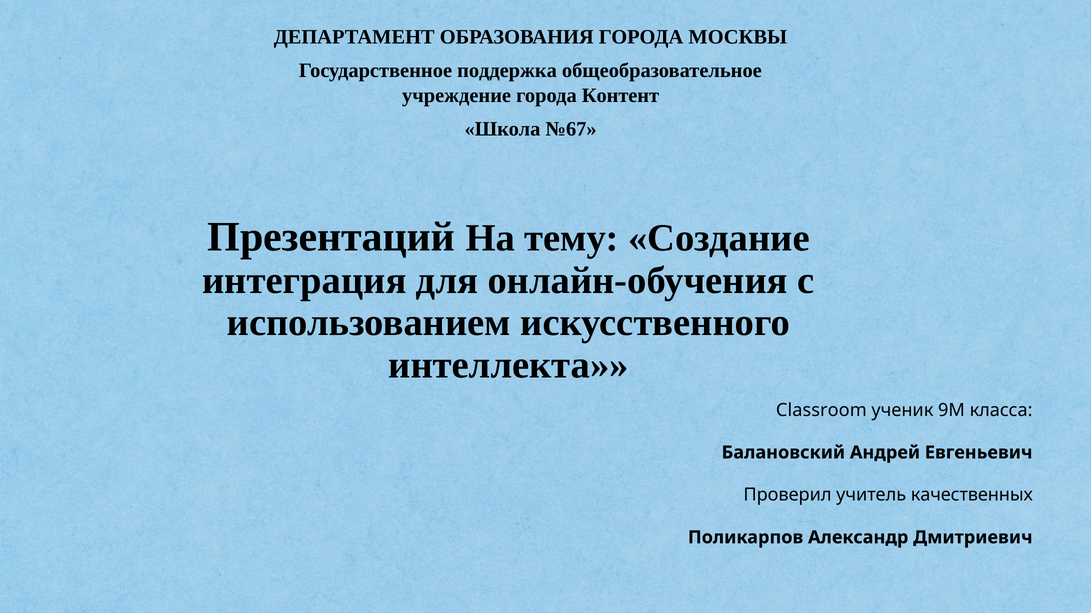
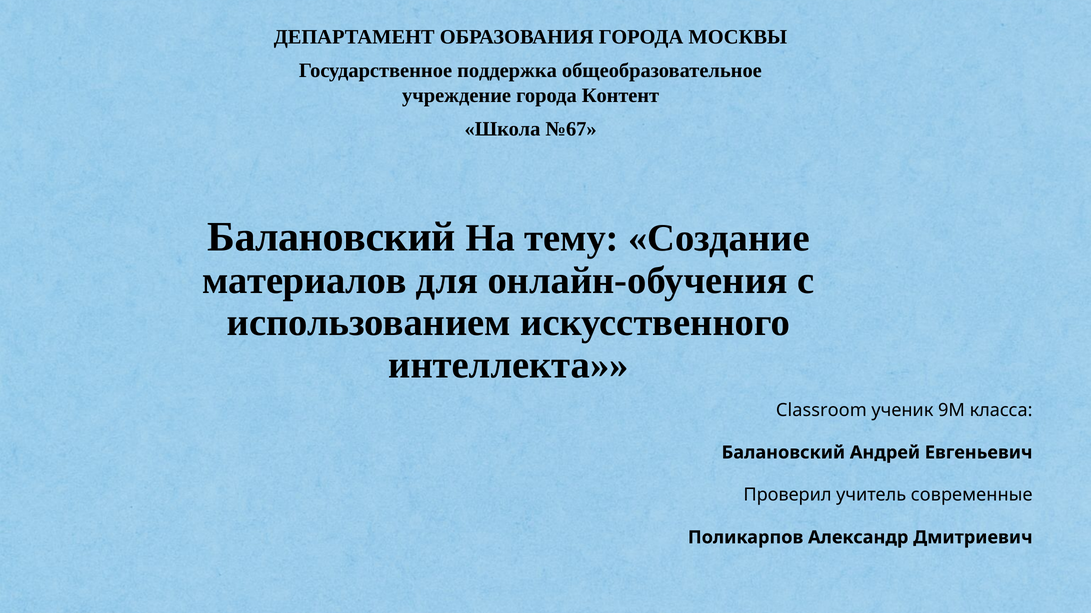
Презентаций: Презентаций -> Балановский (331, 237)
интеграция: интеграция -> материалов (304, 281)
качественных: качественных -> современные (972, 495)
